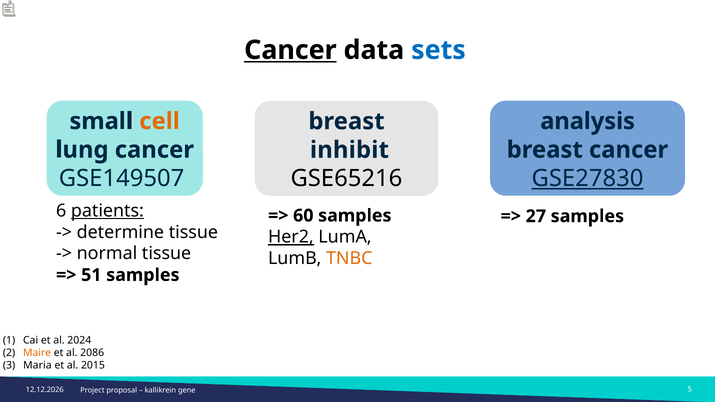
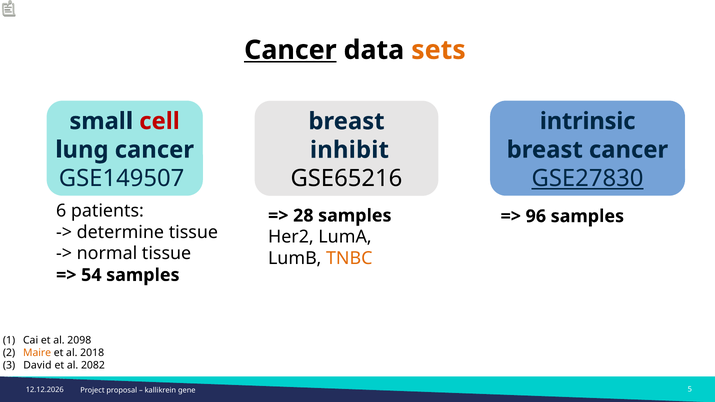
sets colour: blue -> orange (438, 50)
cell colour: orange -> red (160, 121)
analysis: analysis -> intrinsic (588, 121)
patients underline: present -> none (107, 211)
60: 60 -> 28 (303, 216)
27: 27 -> 96 (536, 216)
Her2 underline: present -> none (291, 237)
51: 51 -> 54 (91, 275)
2024: 2024 -> 2098 (79, 340)
2086: 2086 -> 2018 (92, 353)
Maria: Maria -> David (37, 365)
2015: 2015 -> 2082 (93, 365)
